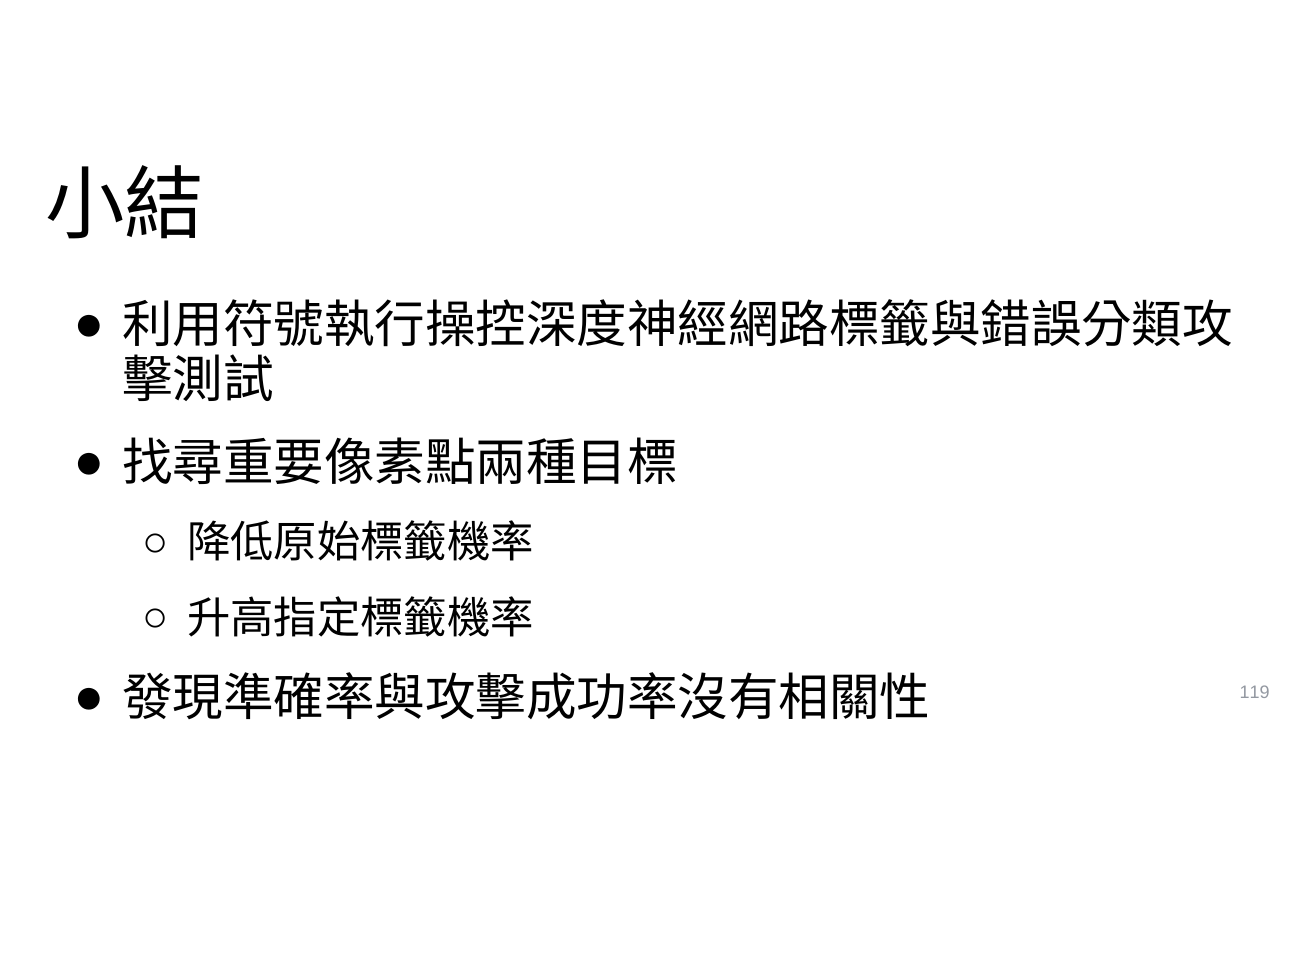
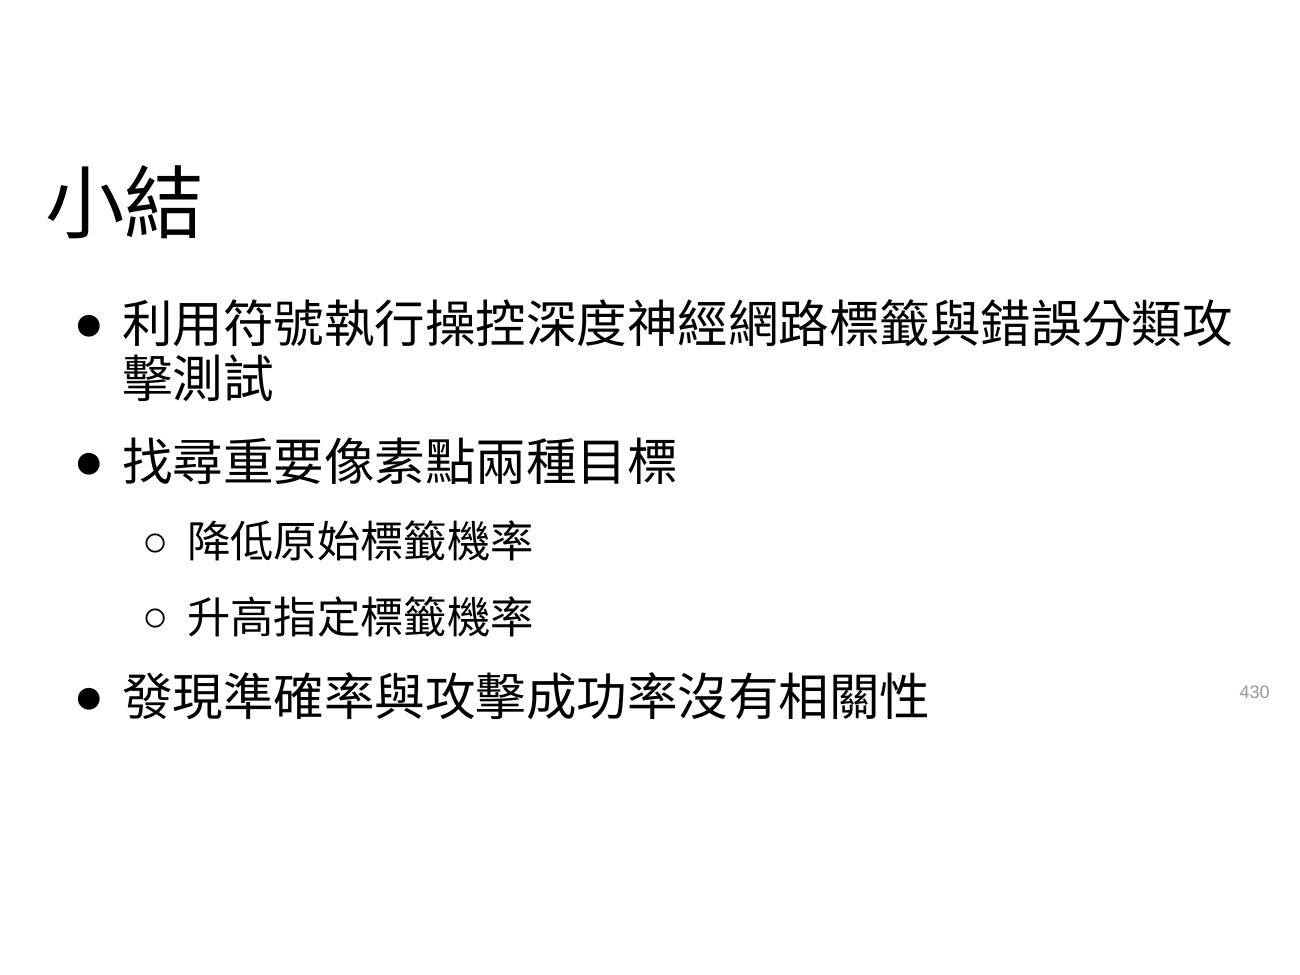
119: 119 -> 430 (1255, 692)
